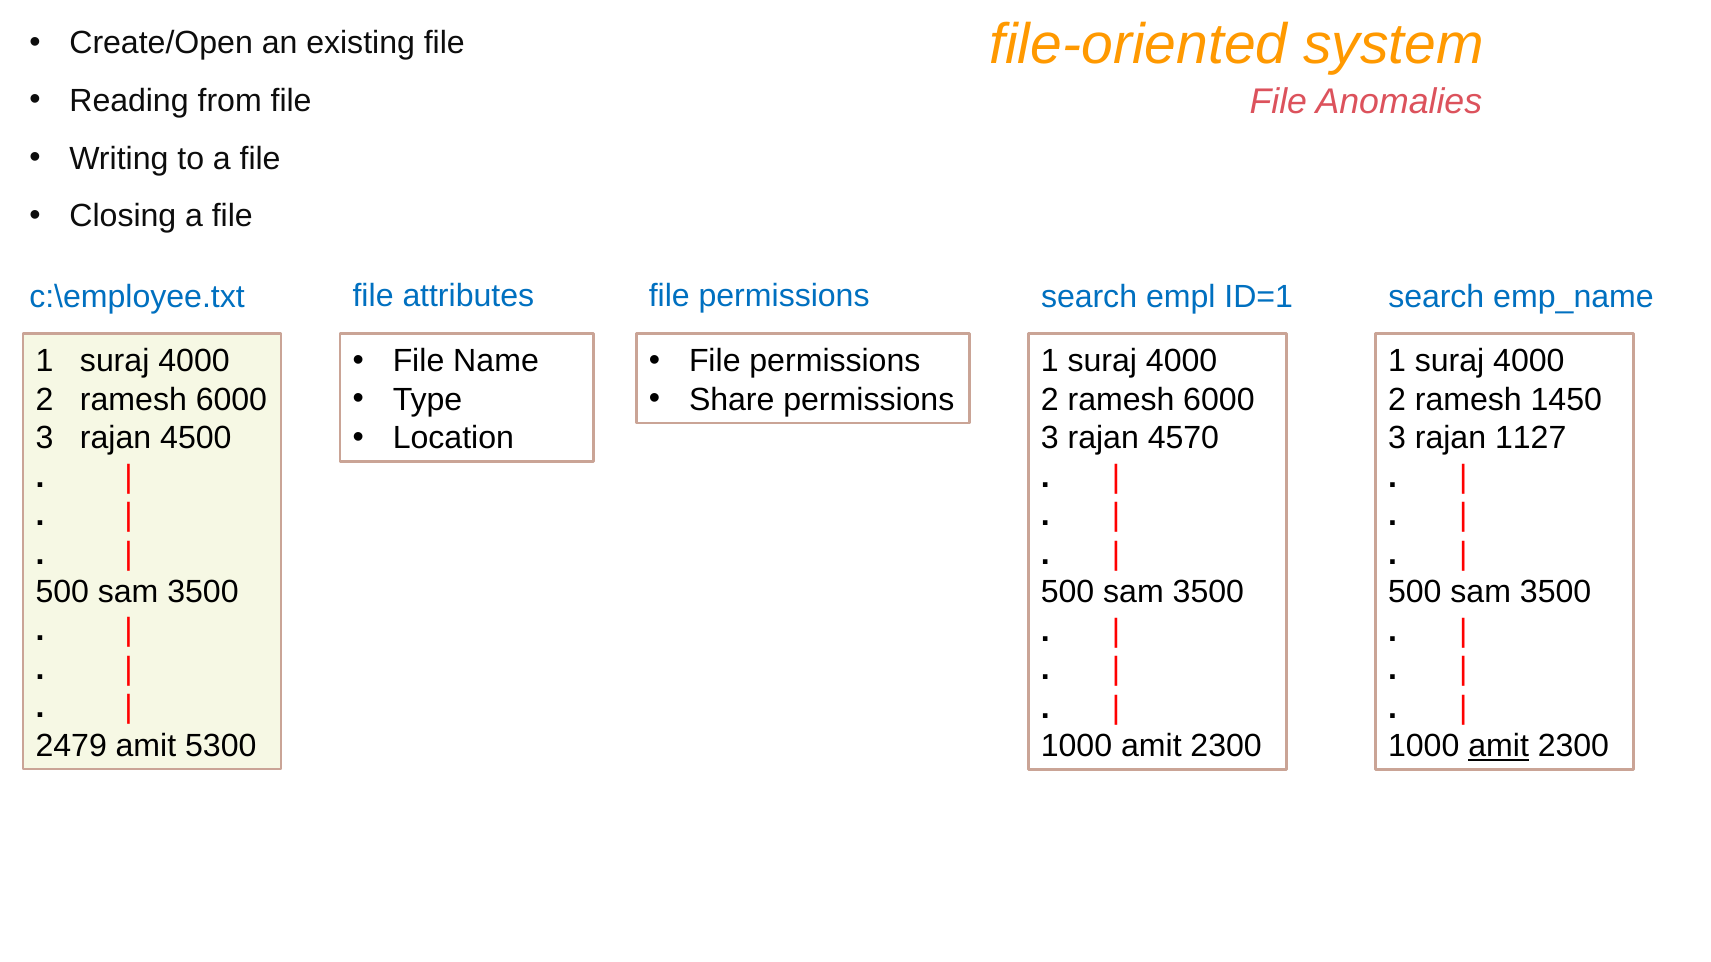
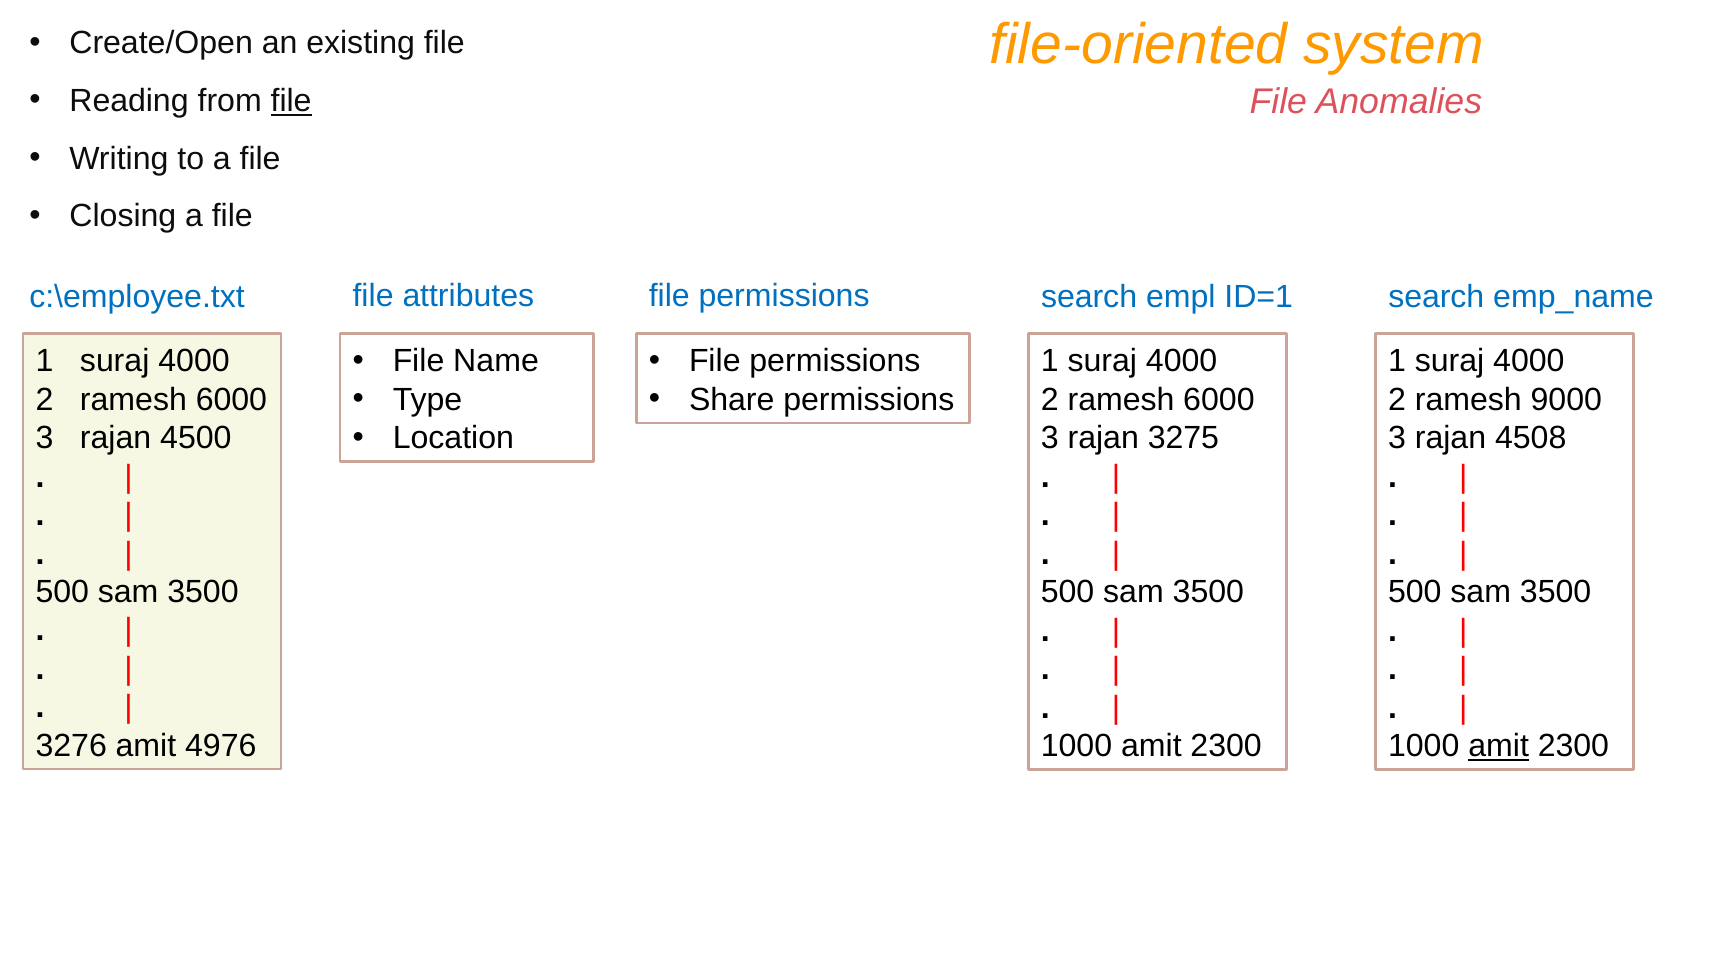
file underline: none -> present (291, 101)
1450: 1450 -> 9000 (1566, 400)
4570: 4570 -> 3275 (1183, 438)
1127: 1127 -> 4508 (1531, 438)
2479: 2479 -> 3276 (71, 746)
5300: 5300 -> 4976 (221, 746)
